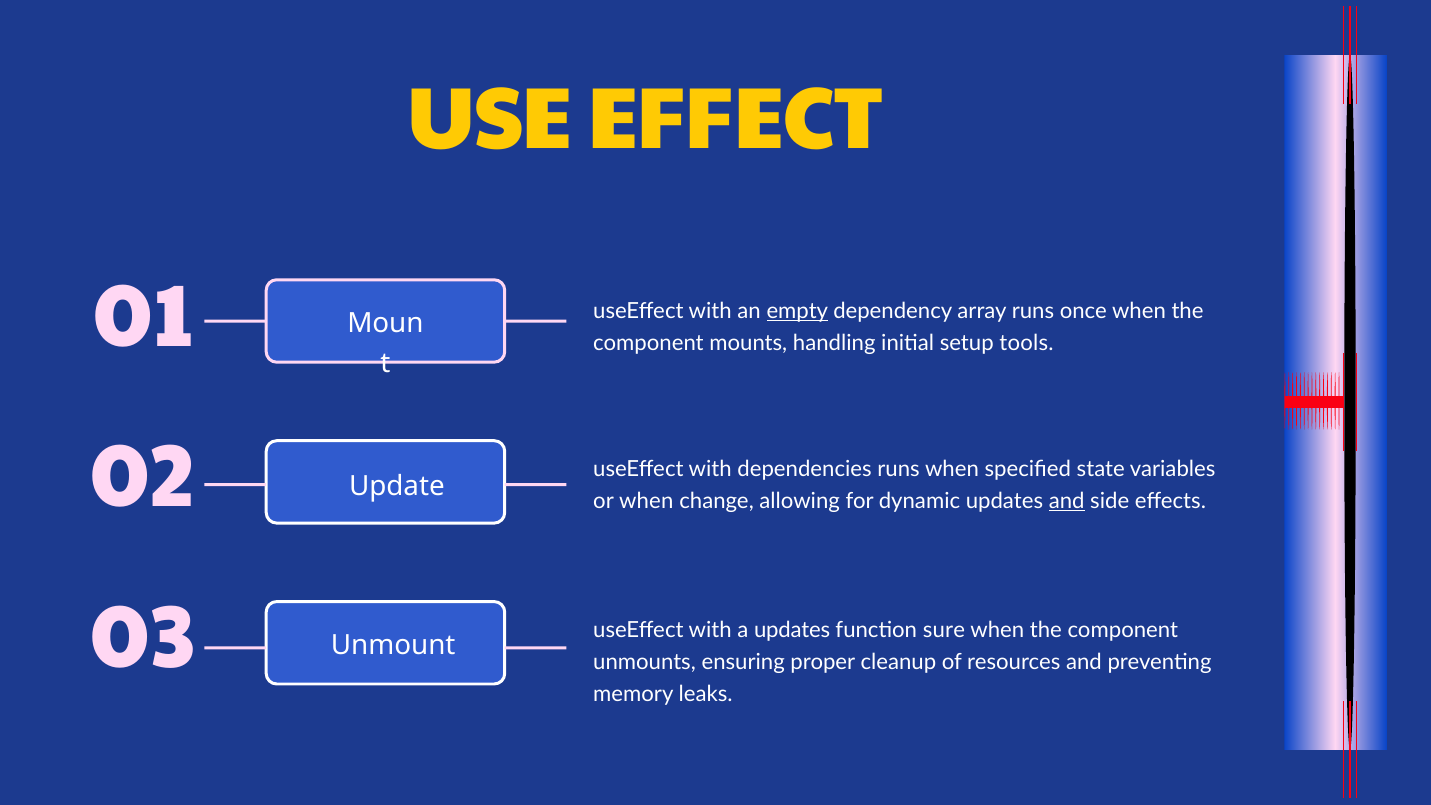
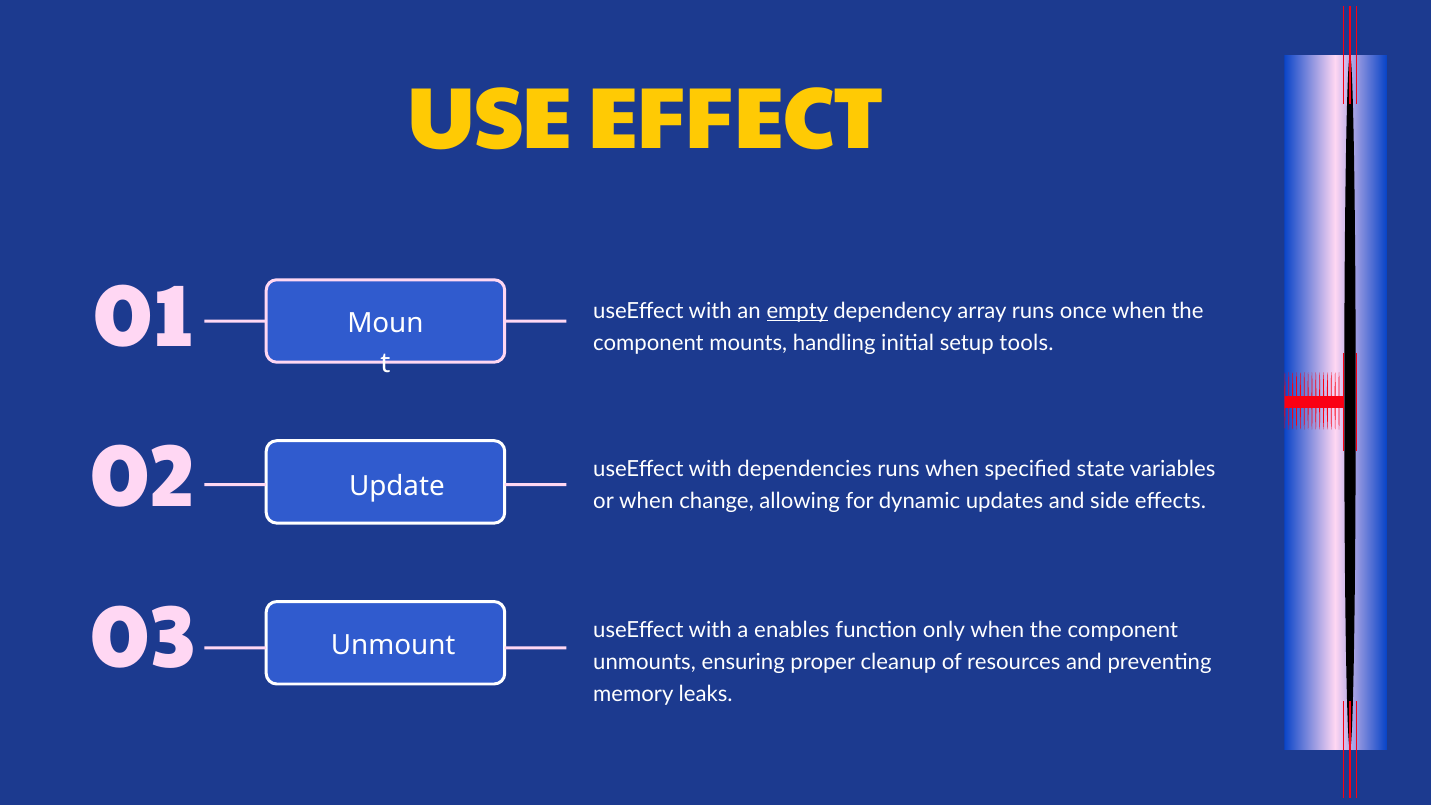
and underline: present -> none (1067, 501)
a updates: updates -> enables (792, 630)
sure: sure -> only (944, 630)
